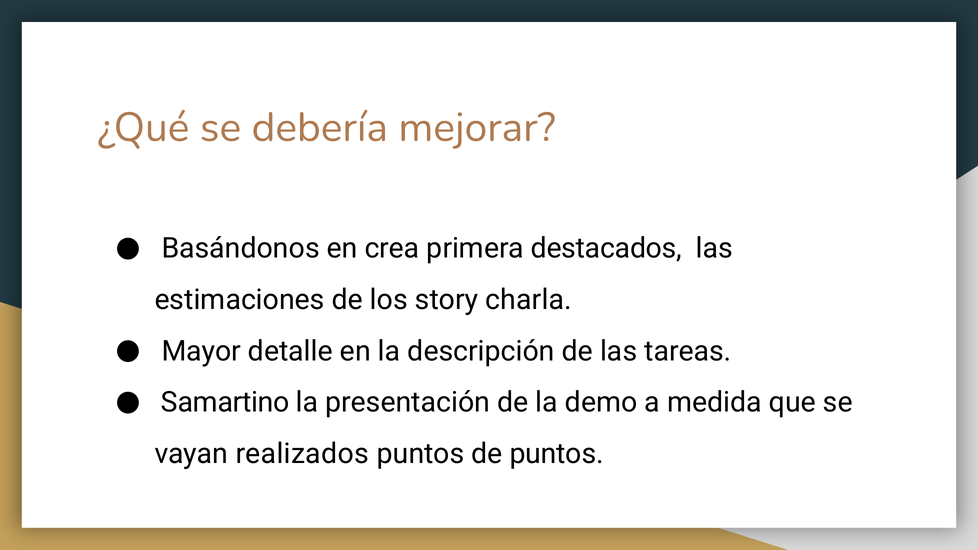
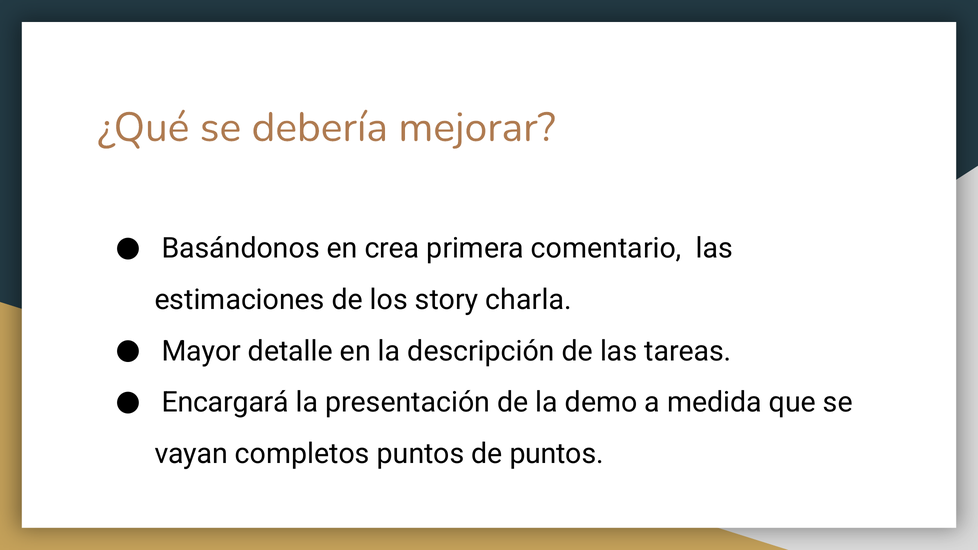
destacados: destacados -> comentario (606, 249)
Samartino: Samartino -> Encargará (225, 403)
realizados: realizados -> completos (302, 454)
